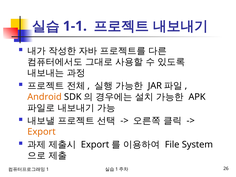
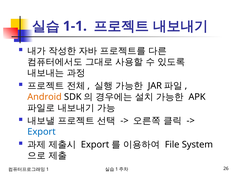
Export colour: orange -> blue (42, 132)
